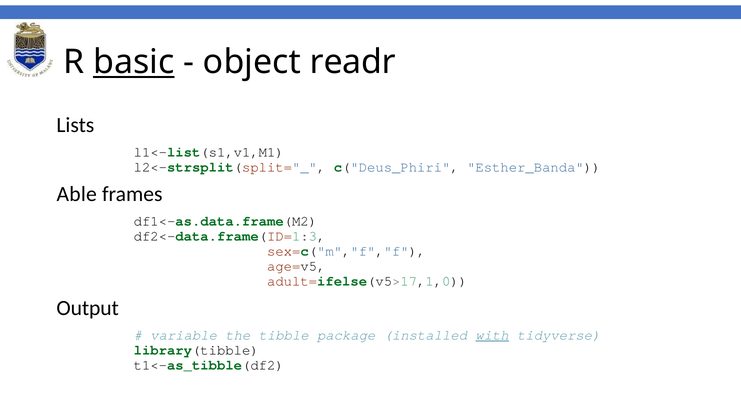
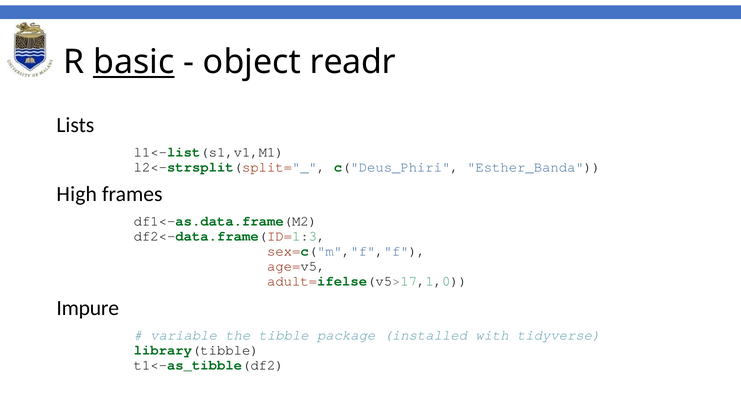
Able: Able -> High (77, 194)
Output: Output -> Impure (88, 308)
with underline: present -> none (492, 335)
